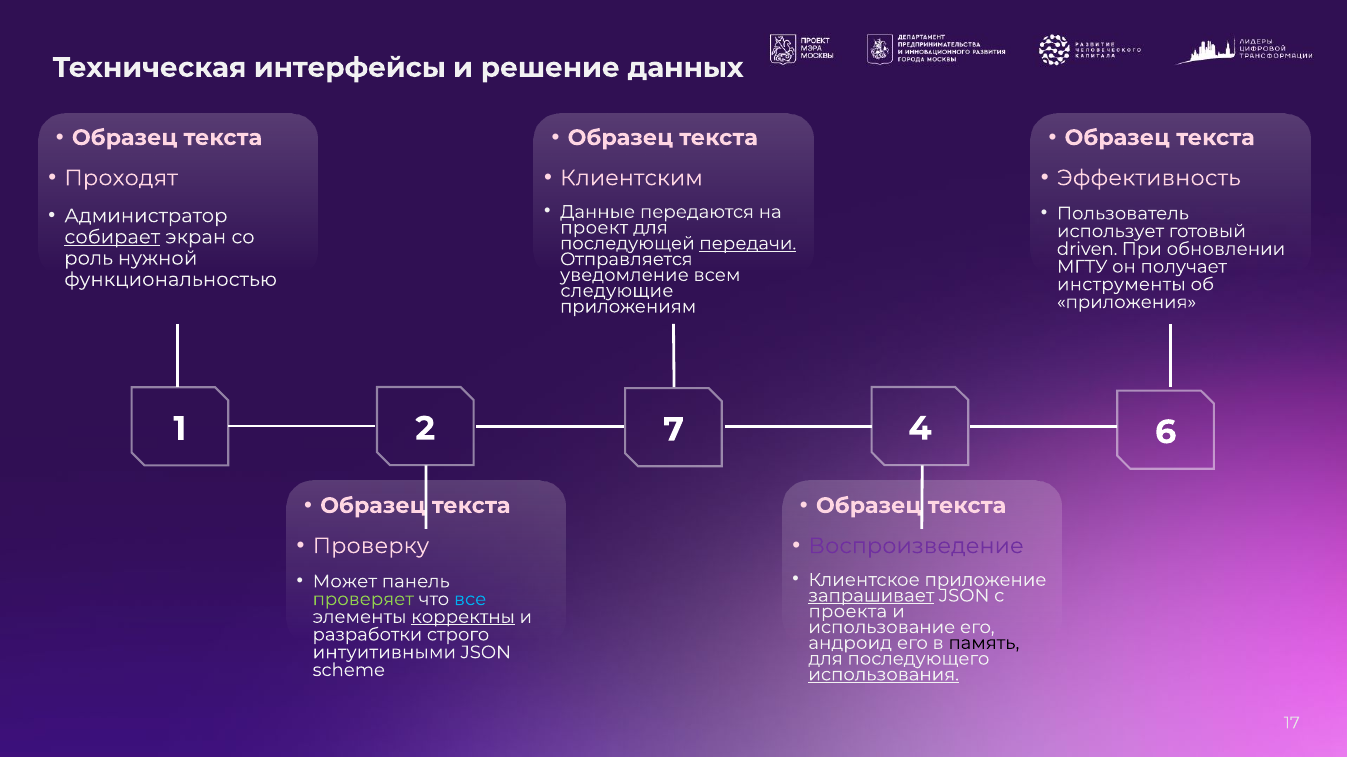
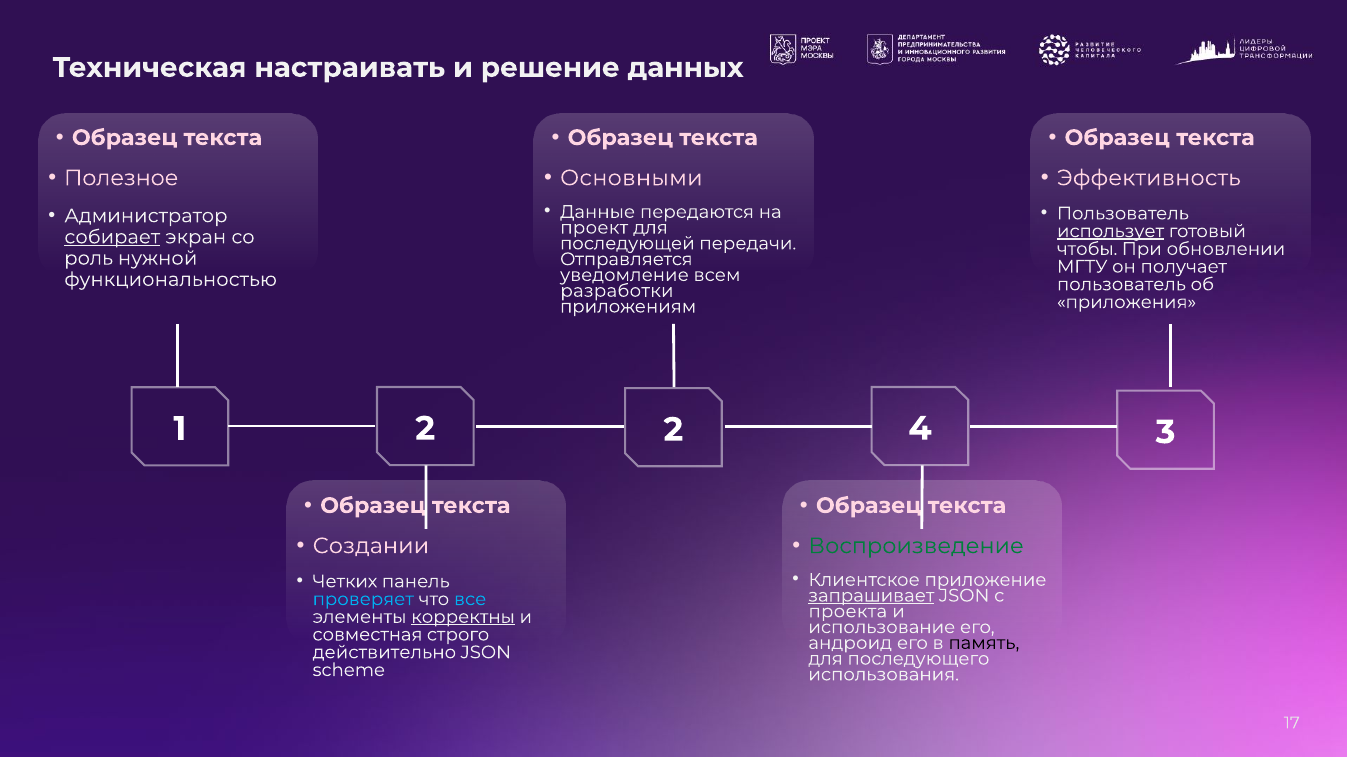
интерфейсы: интерфейсы -> настраивать (350, 68)
Проходят: Проходят -> Полезное (121, 178)
Клиентским: Клиентским -> Основными (631, 178)
использует underline: none -> present (1111, 231)
передачи underline: present -> none (748, 244)
driven: driven -> чтобы (1087, 249)
инструменты: инструменты -> пользователь (1121, 285)
следующие: следующие -> разработки (617, 291)
2 7: 7 -> 2 (673, 430)
6: 6 -> 3 (1166, 432)
Проверку: Проверку -> Создании (371, 546)
Воспроизведение colour: purple -> green (916, 546)
Может: Может -> Четких (345, 582)
проверяет colour: light green -> light blue (363, 600)
разработки: разработки -> совместная (367, 635)
интуитивными: интуитивными -> действительно (384, 653)
использования underline: present -> none (884, 675)
